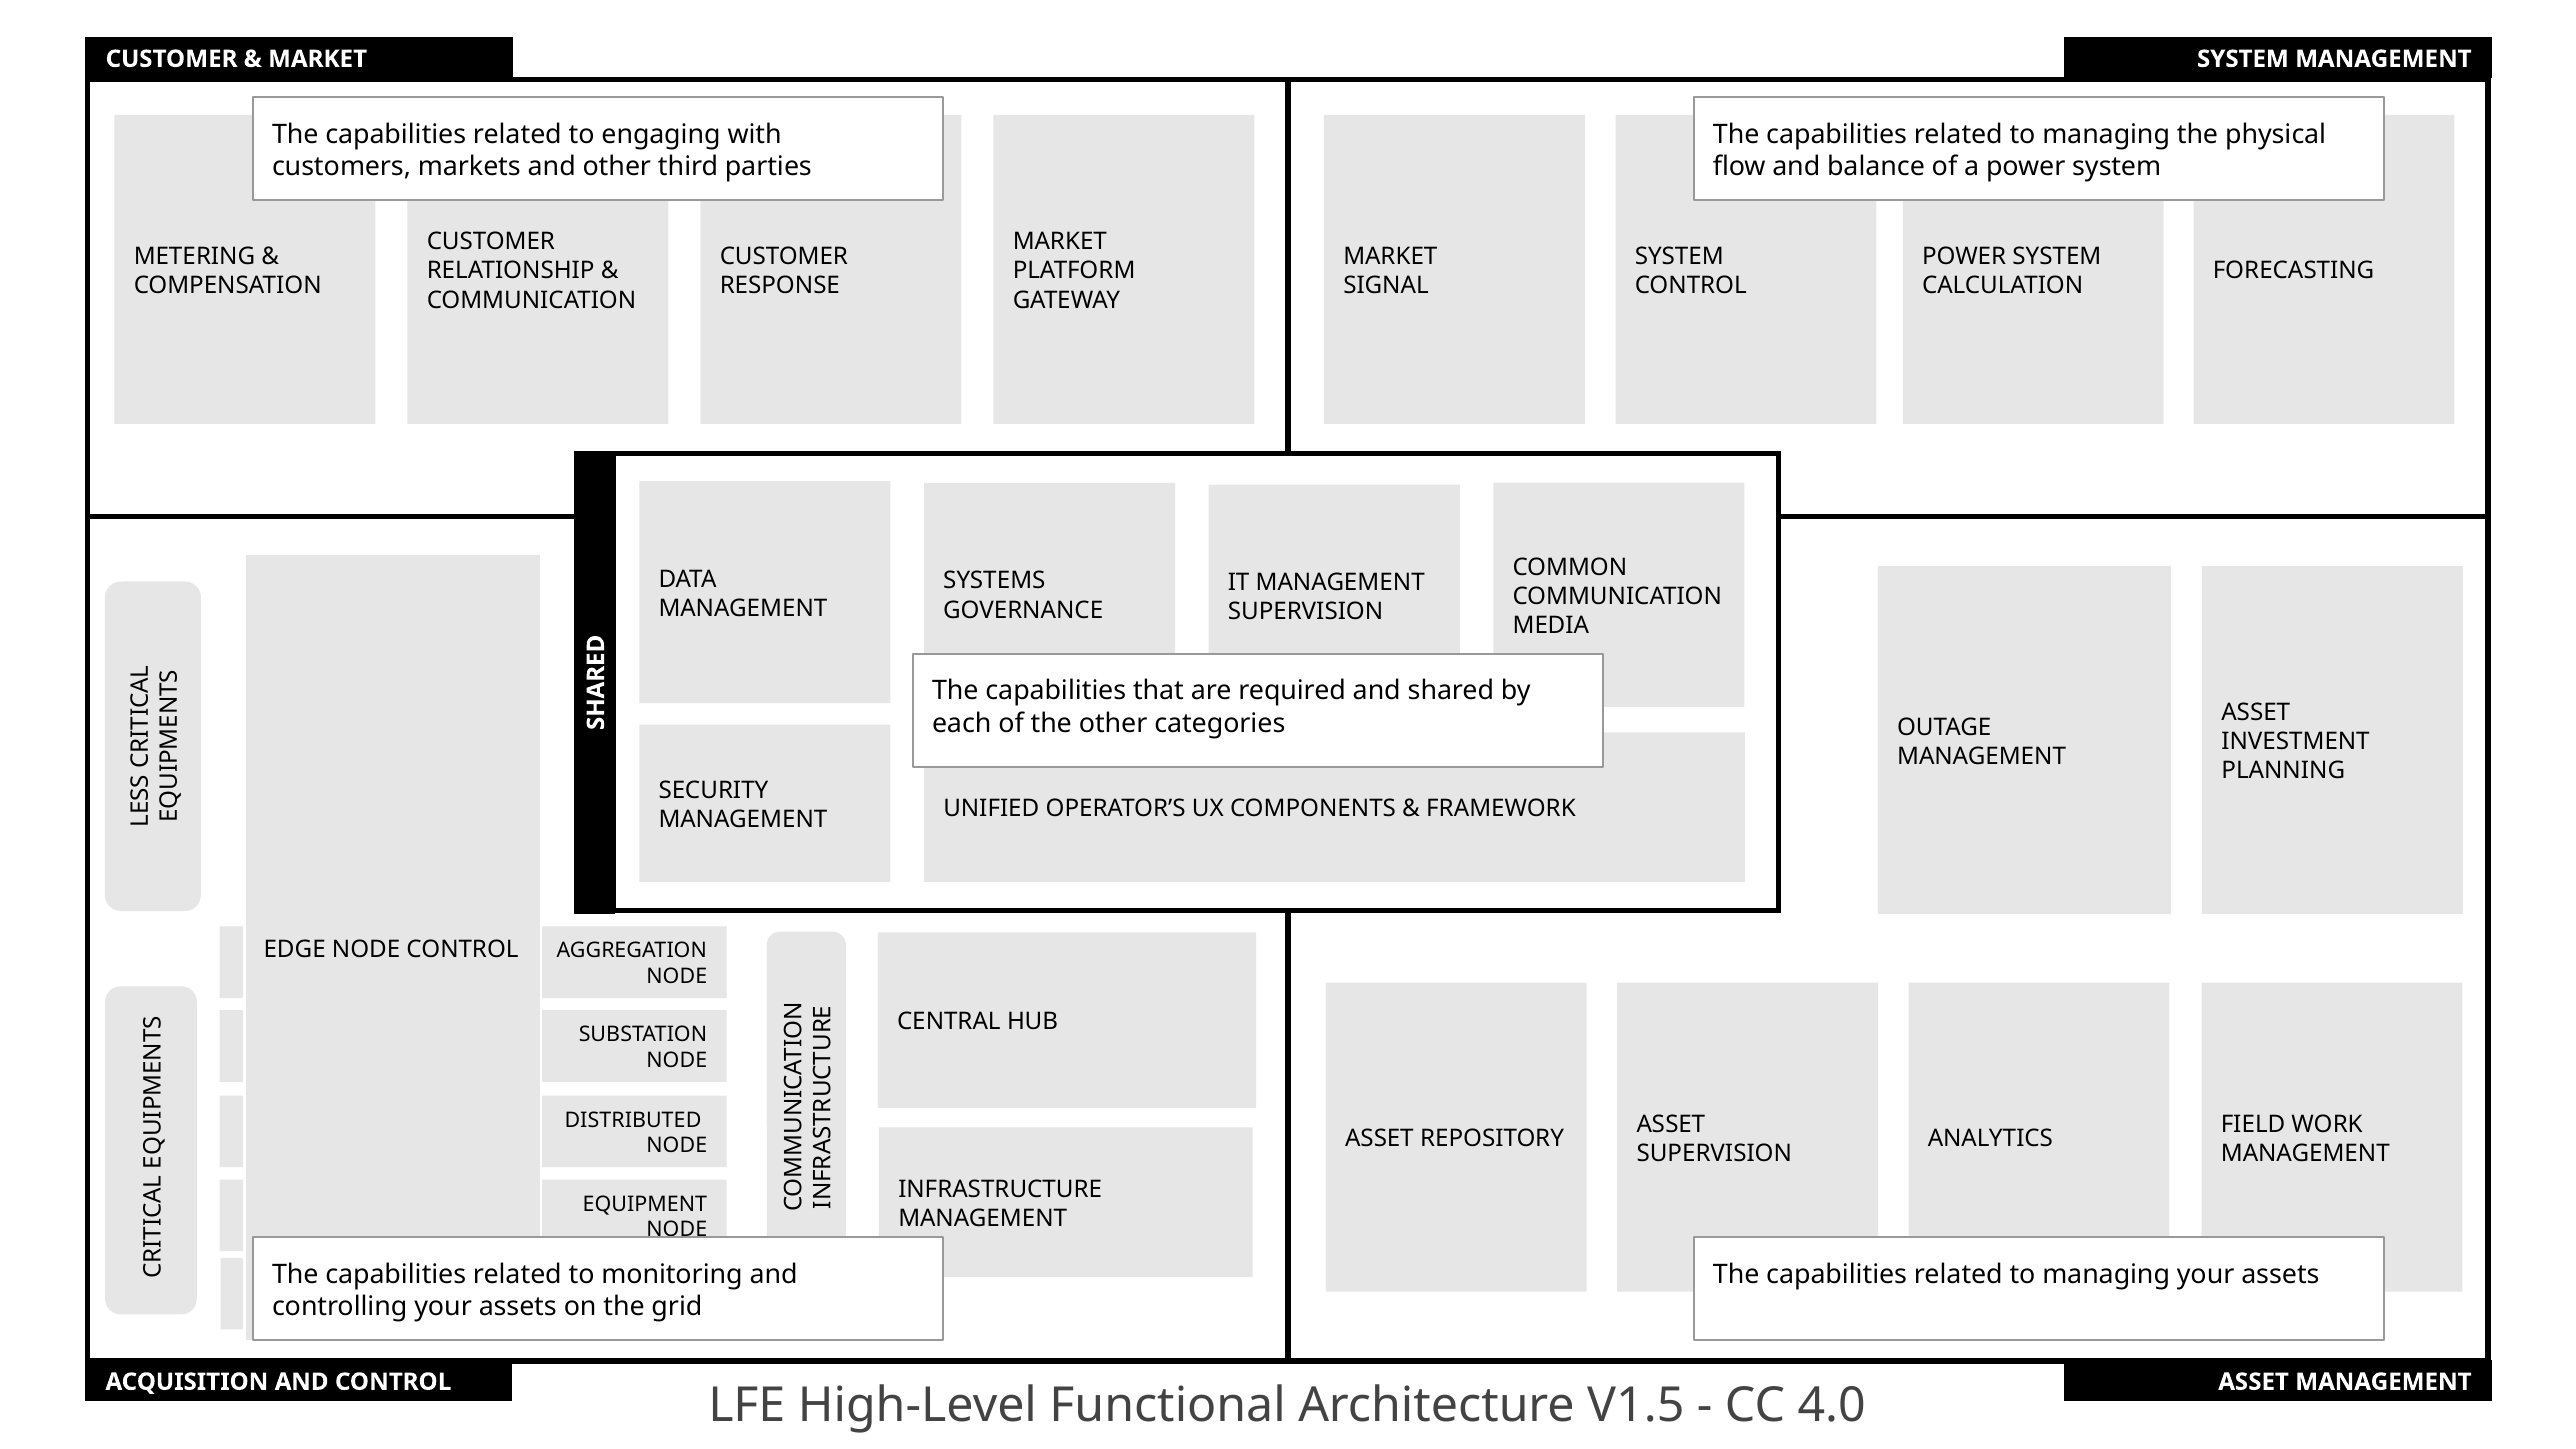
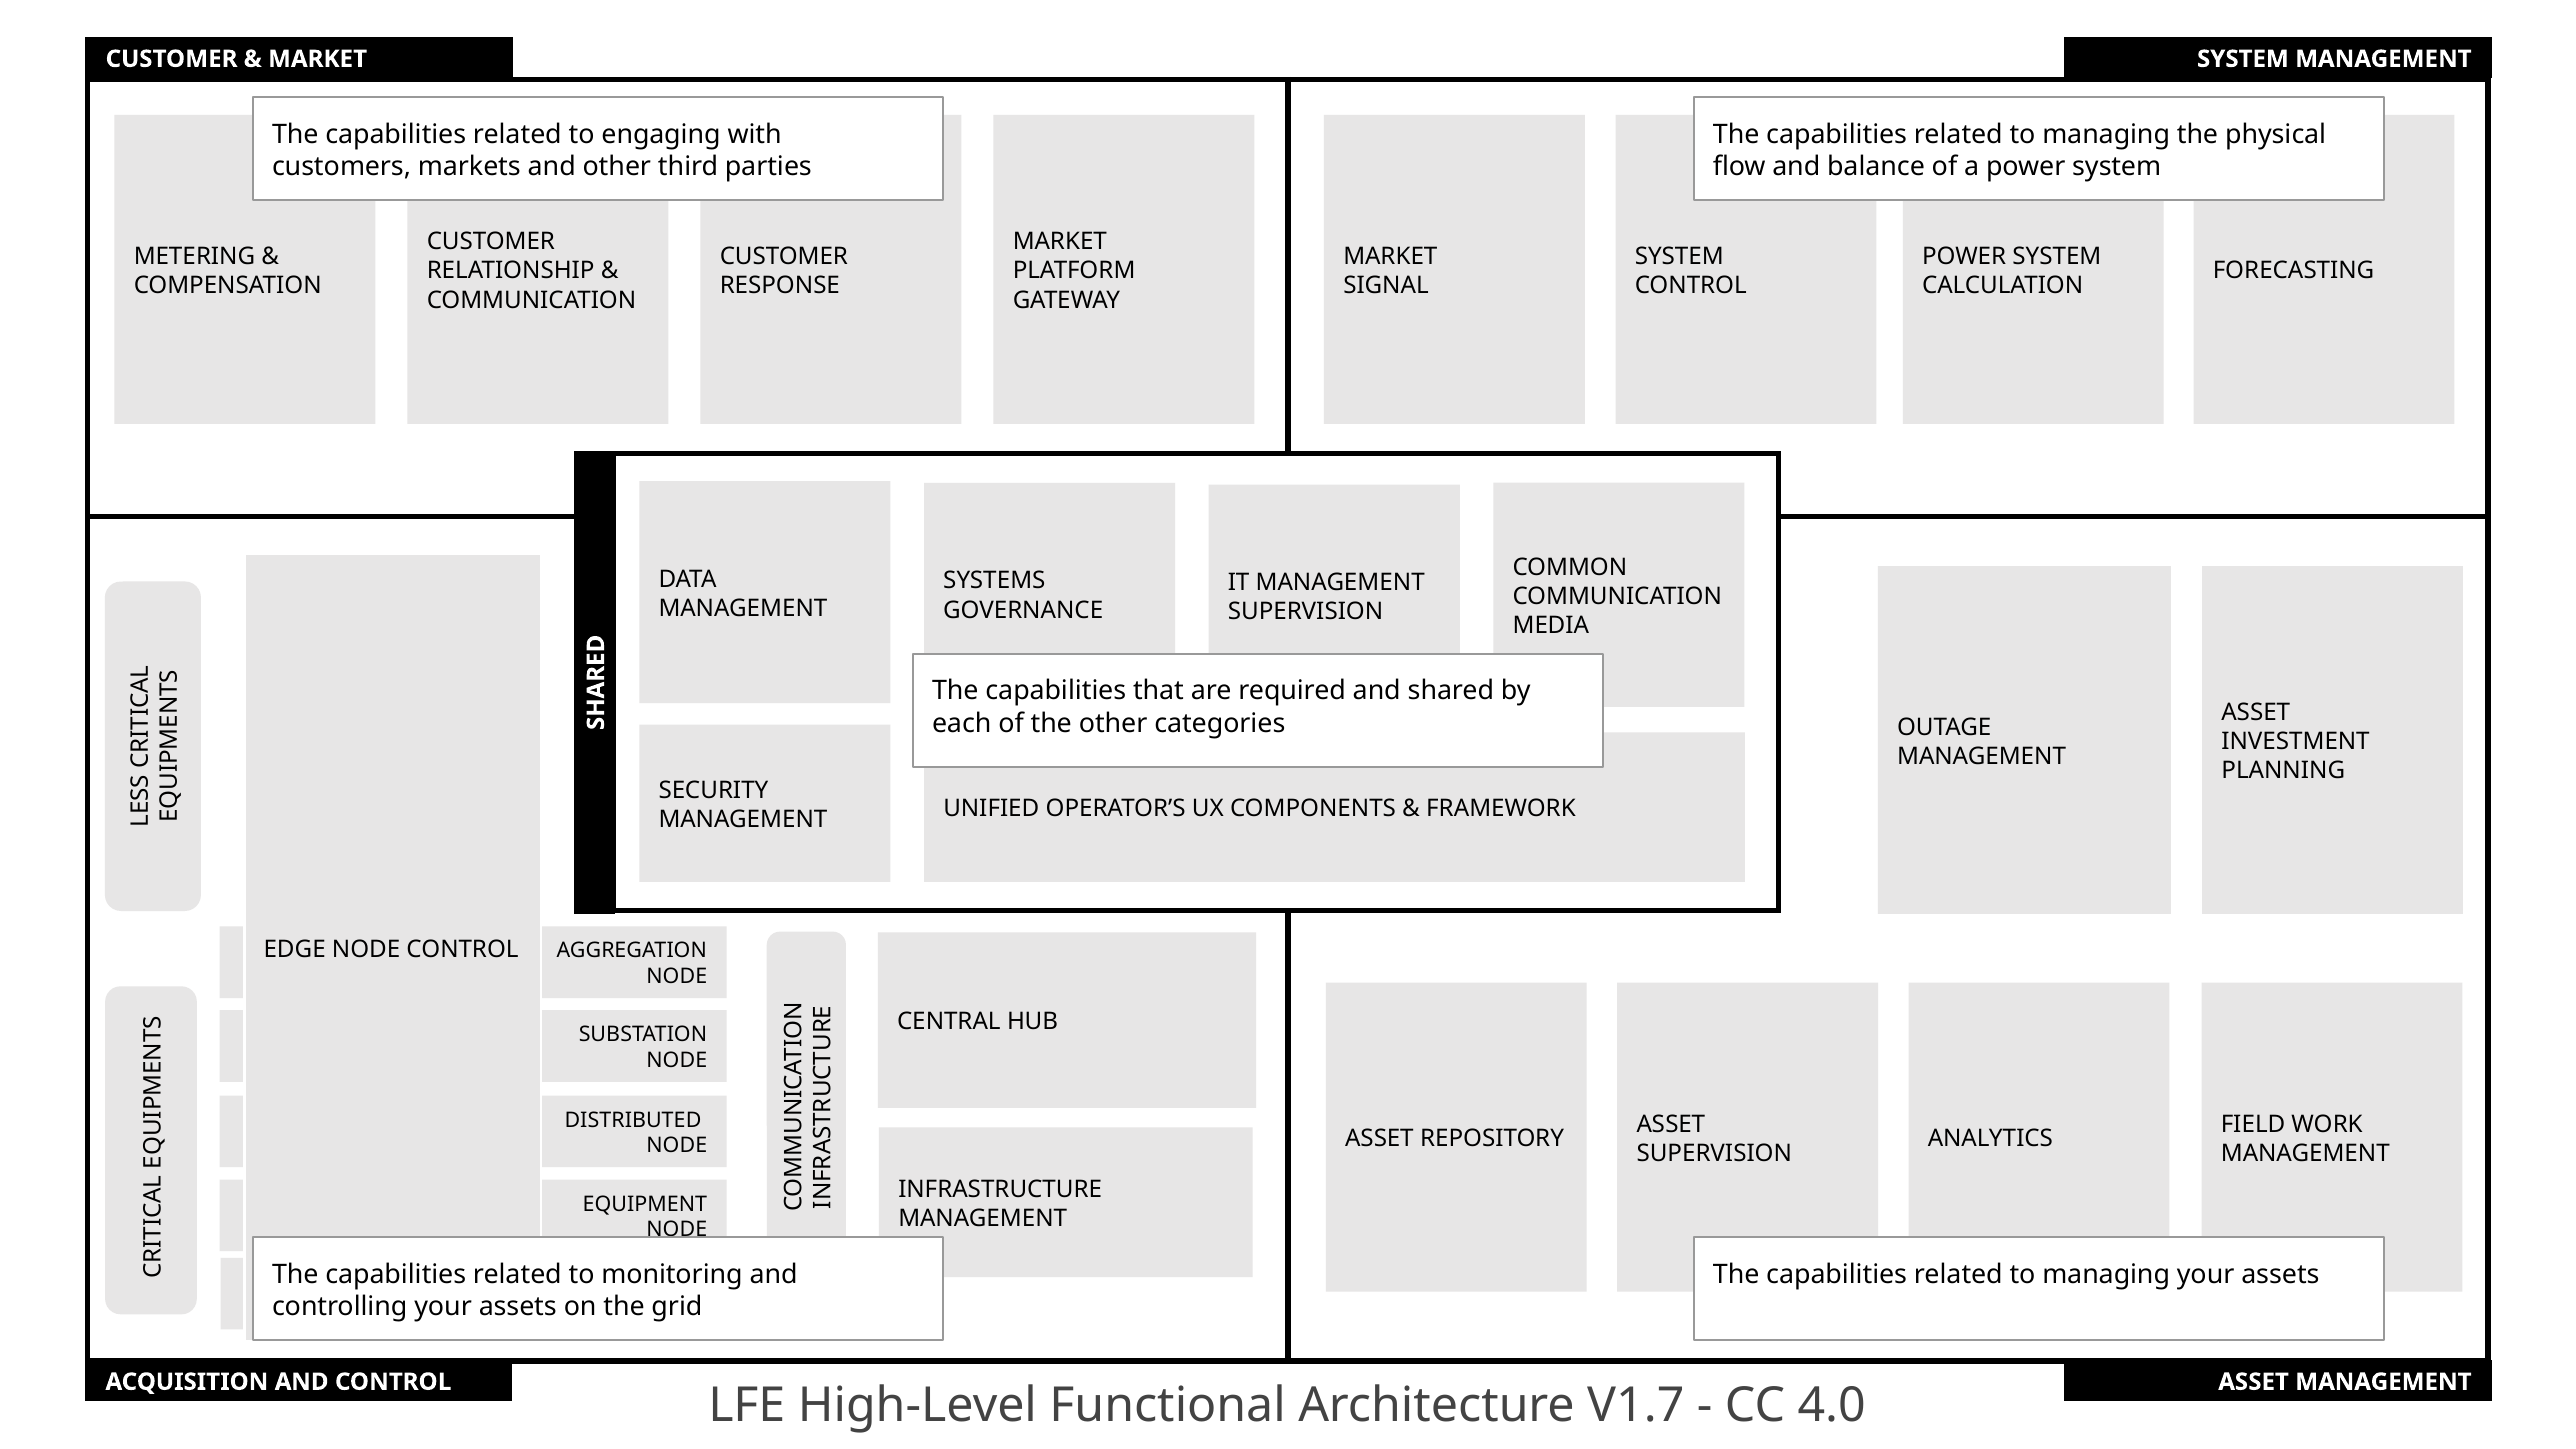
V1.5: V1.5 -> V1.7 (1636, 1406)
